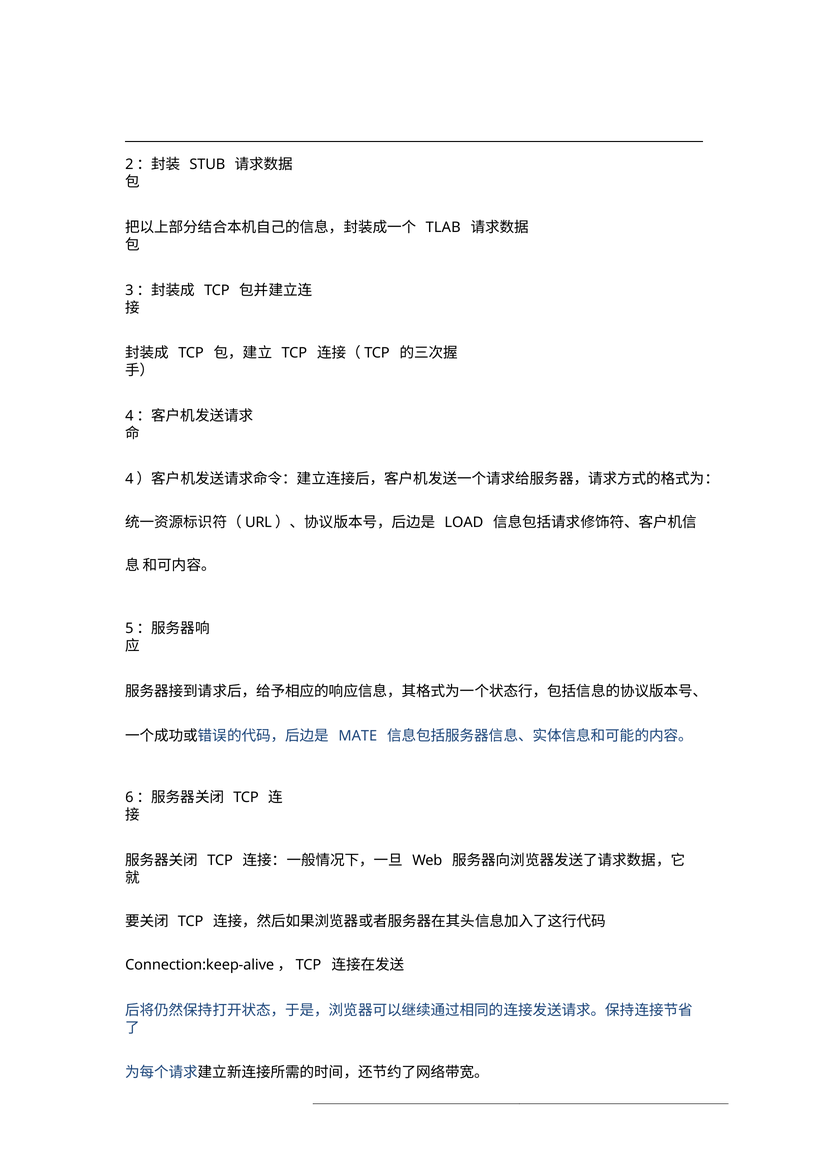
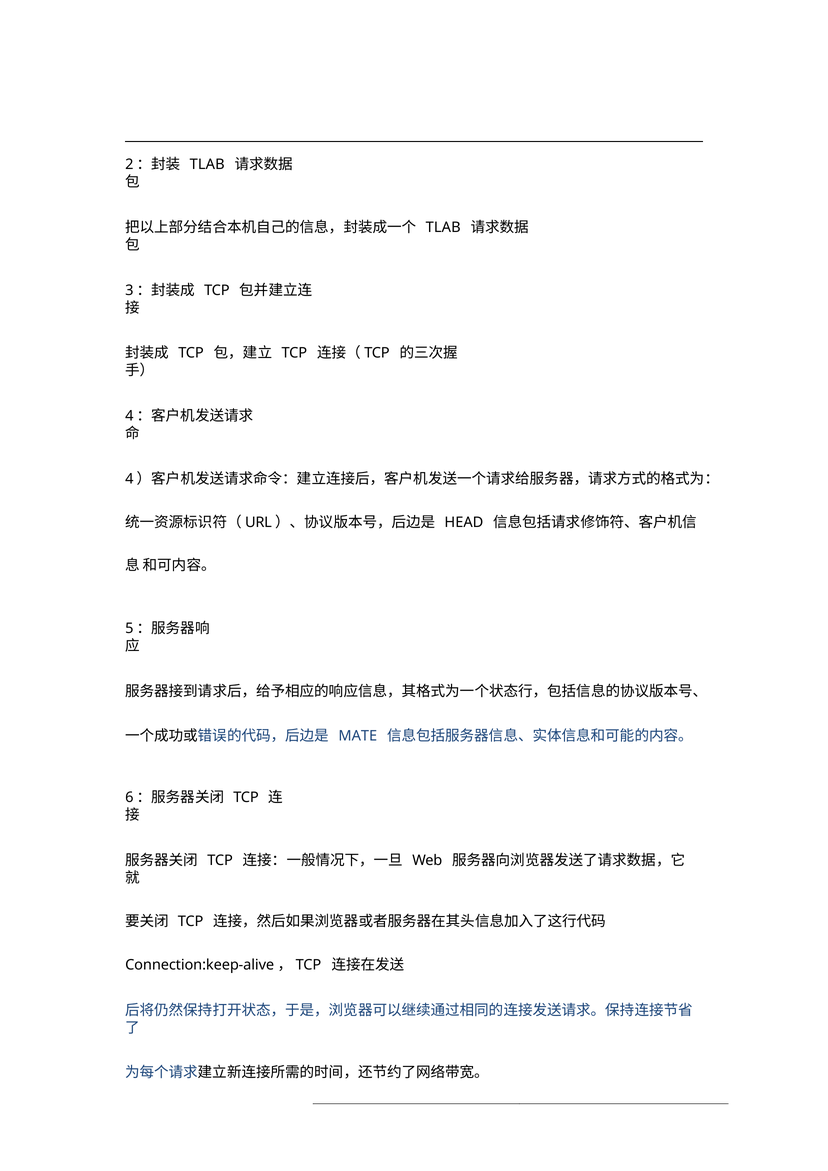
STUB: STUB -> TLAB (207, 165)
LOAD: LOAD -> HEAD (464, 523)
